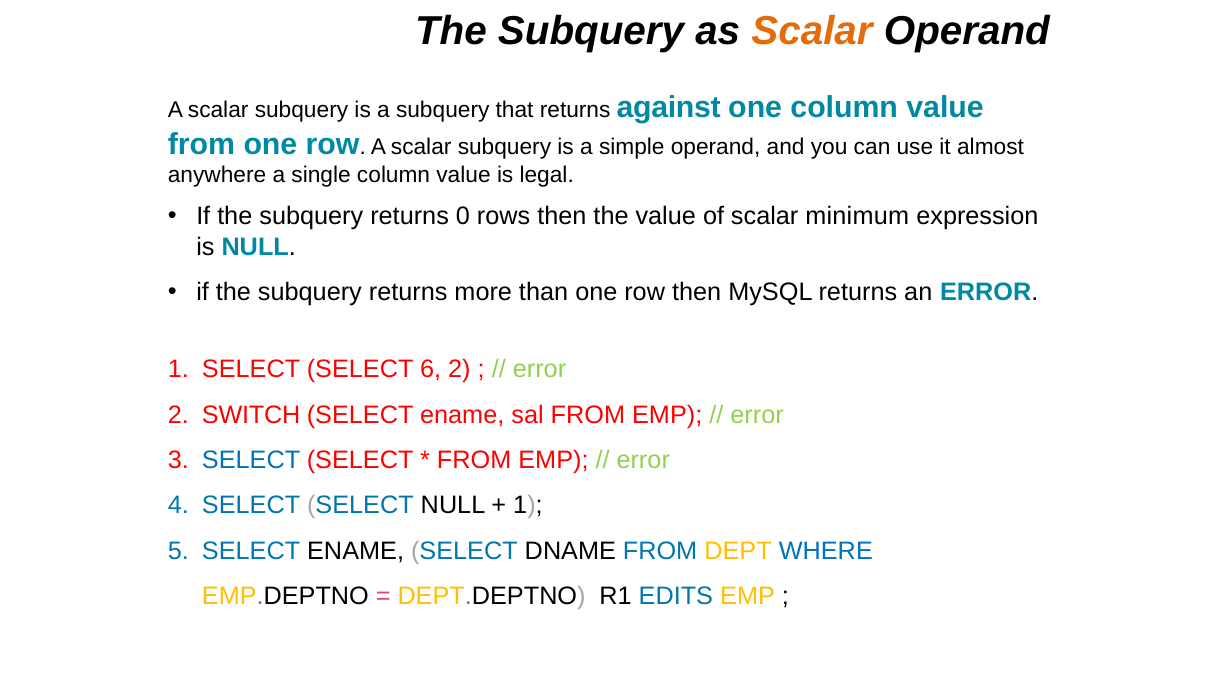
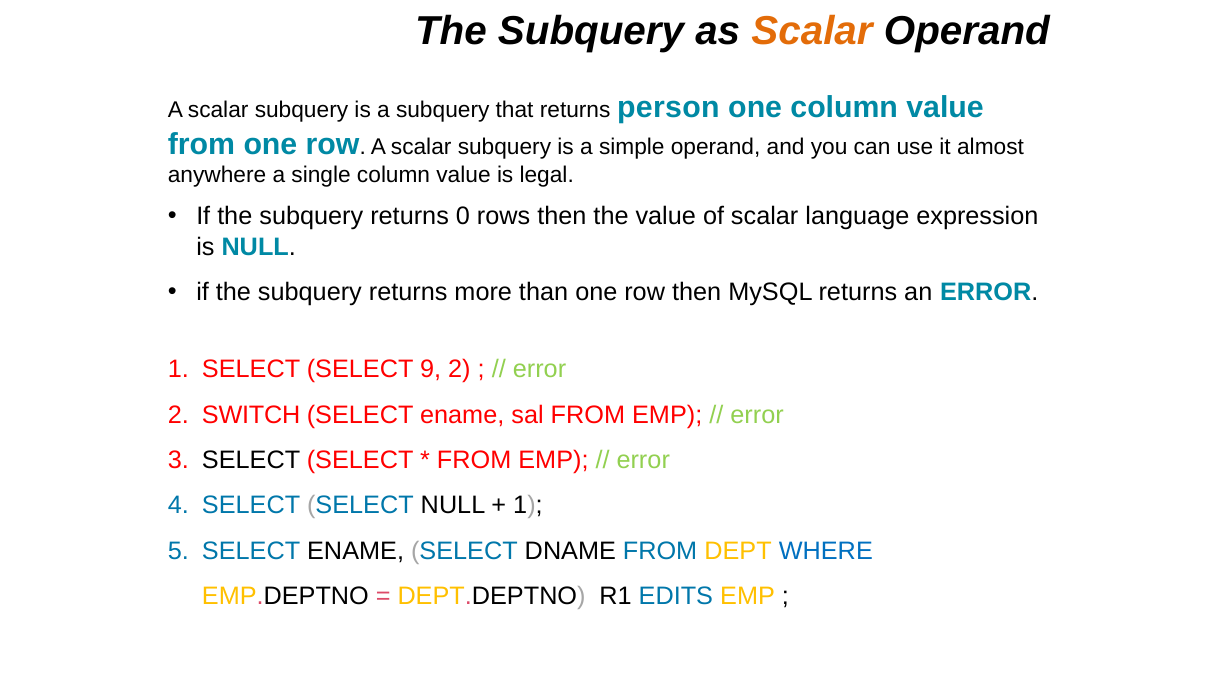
against: against -> person (668, 108)
minimum: minimum -> language (857, 217)
6: 6 -> 9 (431, 370)
SELECT colour: blue -> black (251, 460)
